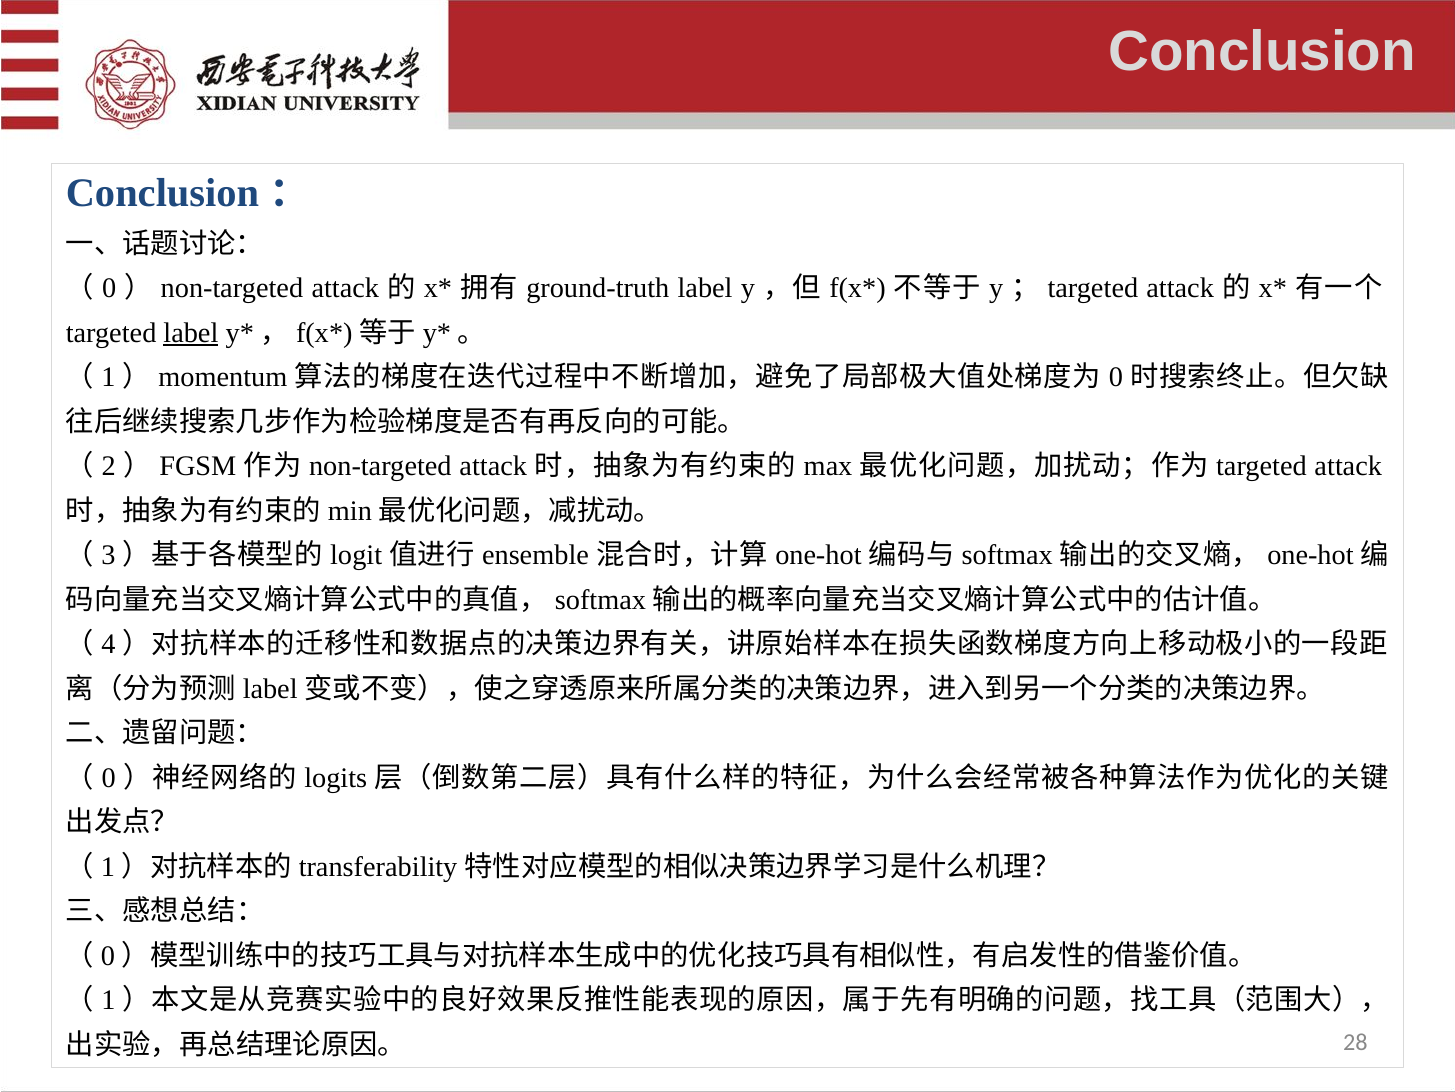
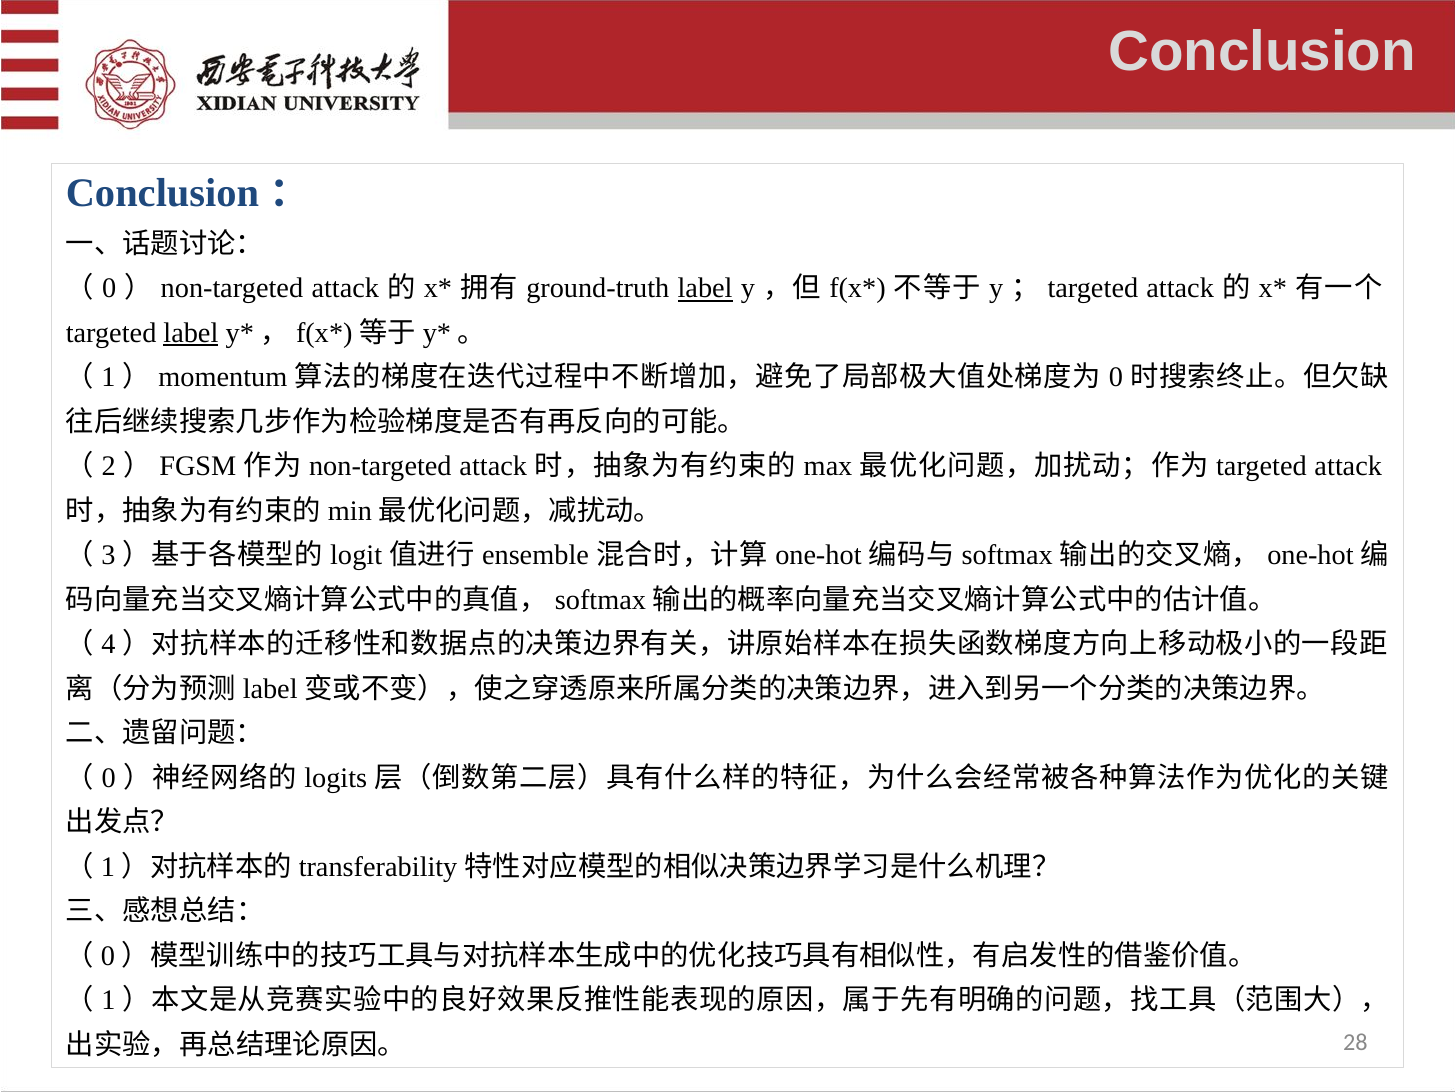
label underline: none -> present (705, 288)
